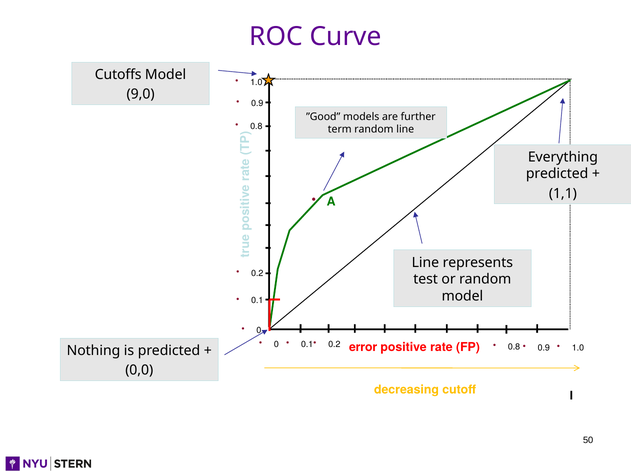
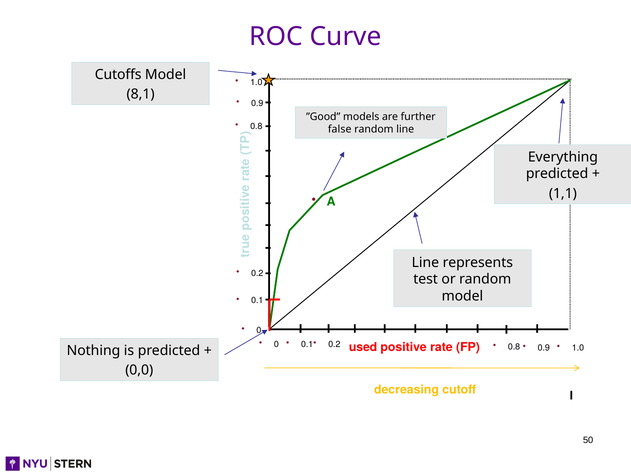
9,0: 9,0 -> 8,1 (141, 94)
term: term -> false (340, 129)
error: error -> used (363, 347)
